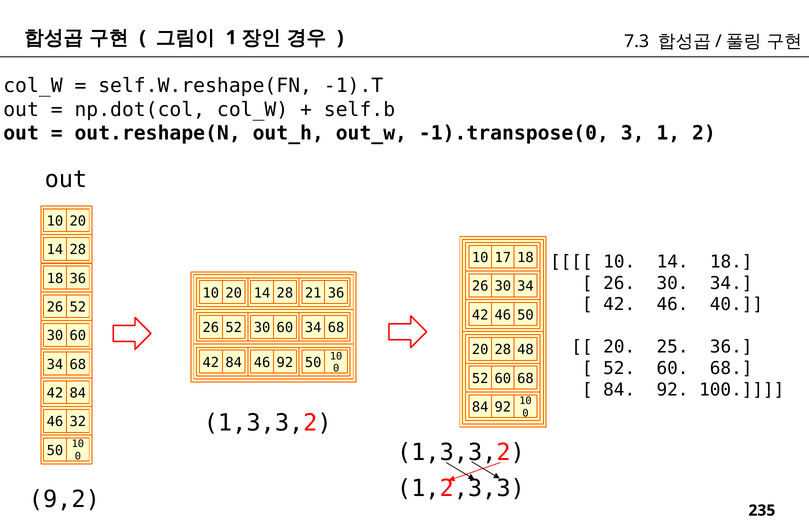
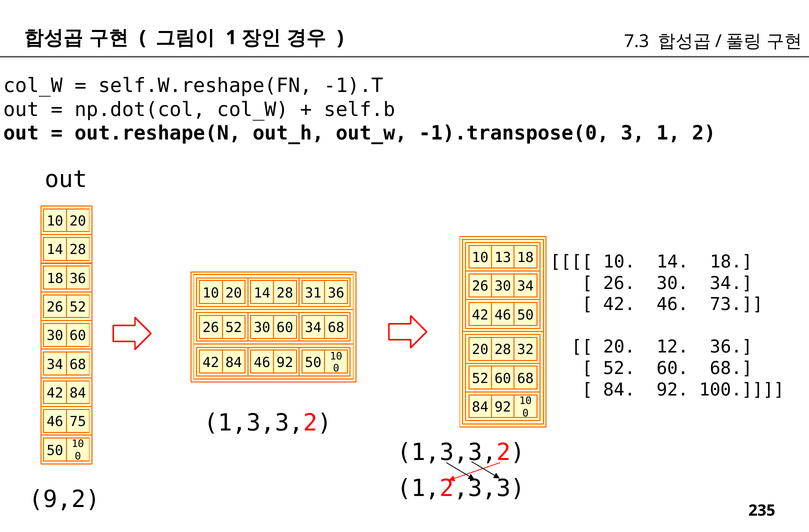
17: 17 -> 13 (503, 257)
21: 21 -> 31 (313, 293)
40: 40 -> 73 (736, 304)
25: 25 -> 12 (673, 347)
48: 48 -> 32 (525, 350)
32: 32 -> 75 (78, 421)
